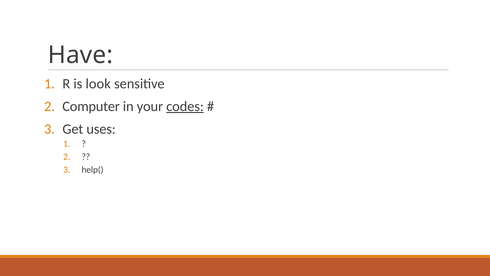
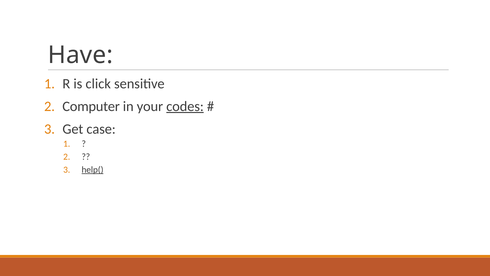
look: look -> click (98, 84)
uses: uses -> case (101, 129)
help( underline: none -> present (93, 170)
